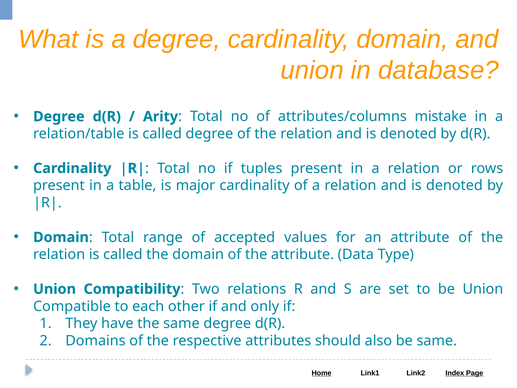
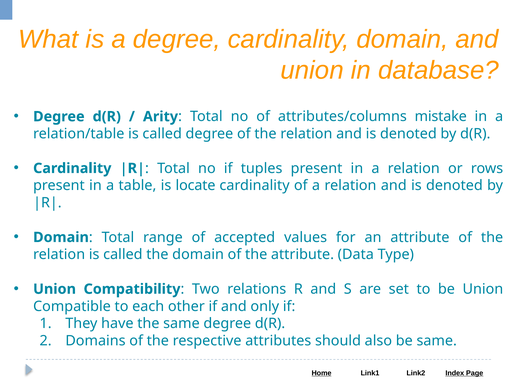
major: major -> locate (195, 185)
